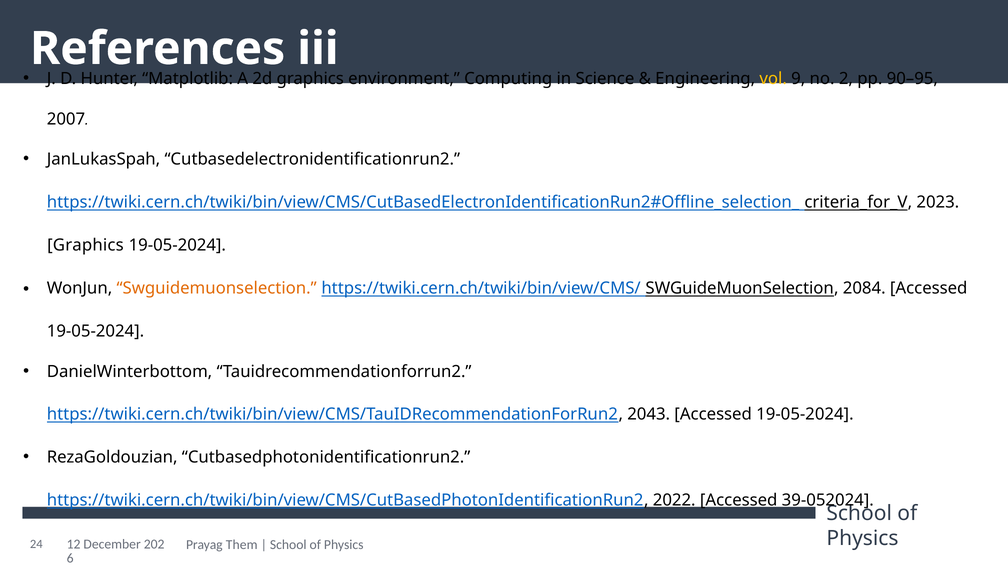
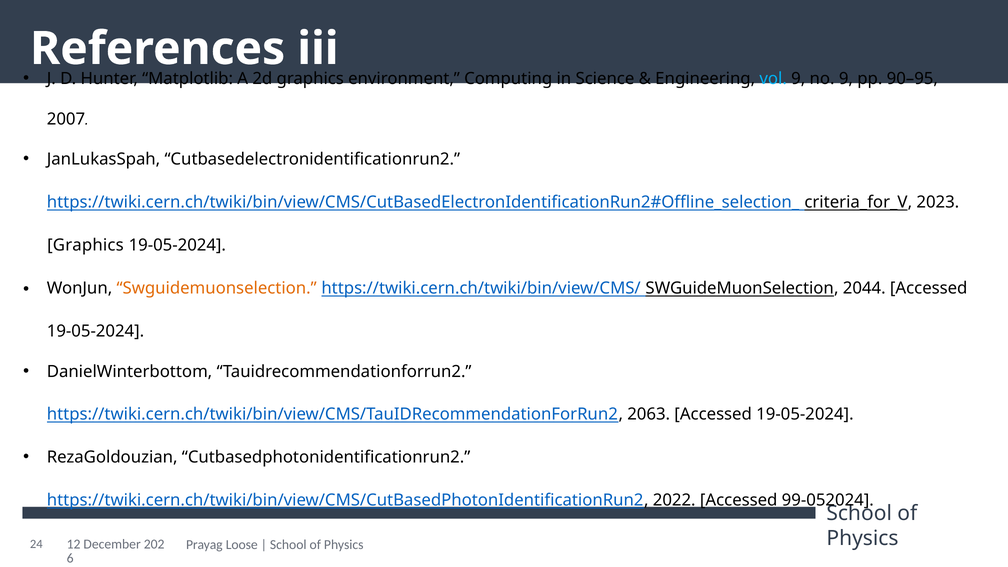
vol colour: yellow -> light blue (773, 79)
no 2: 2 -> 9 (846, 79)
2084: 2084 -> 2044 (864, 288)
2043: 2043 -> 2063 (649, 414)
39-052024: 39-052024 -> 99-052024 (828, 500)
Them: Them -> Loose (242, 545)
